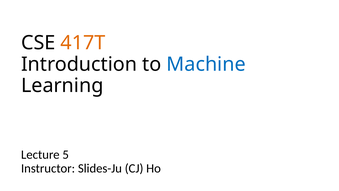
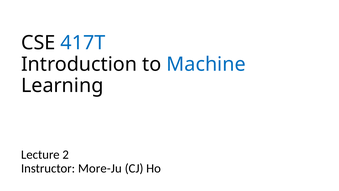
417T colour: orange -> blue (83, 43)
5: 5 -> 2 (66, 155)
Slides-Ju: Slides-Ju -> More-Ju (100, 168)
